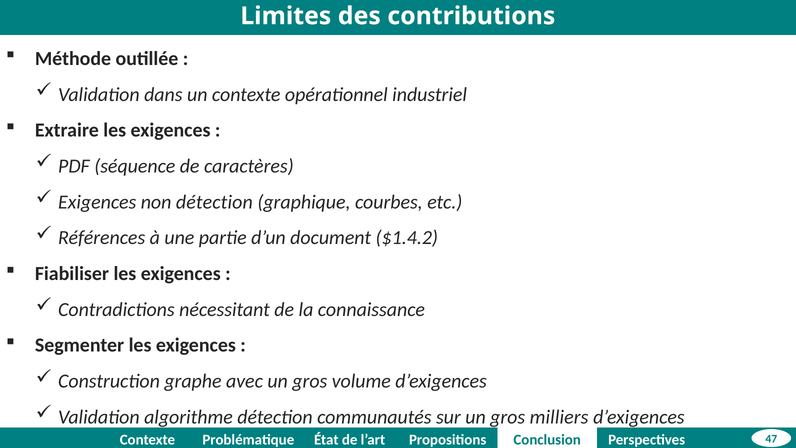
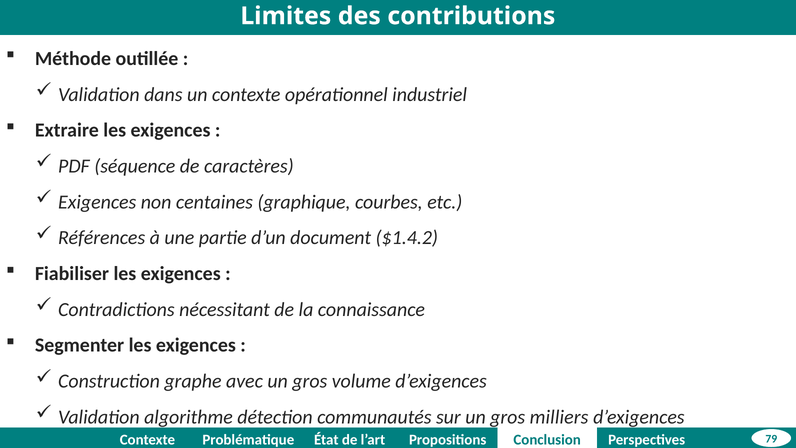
non détection: détection -> centaines (214, 202)
47: 47 -> 79 (771, 438)
